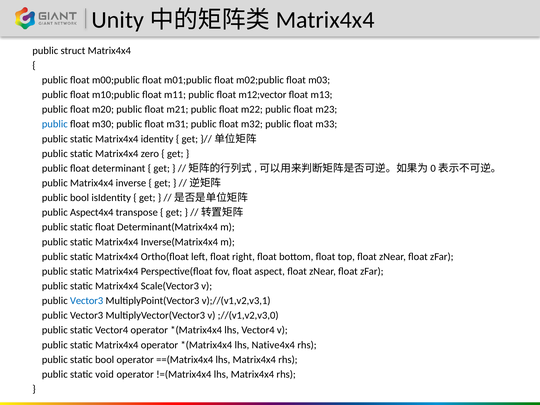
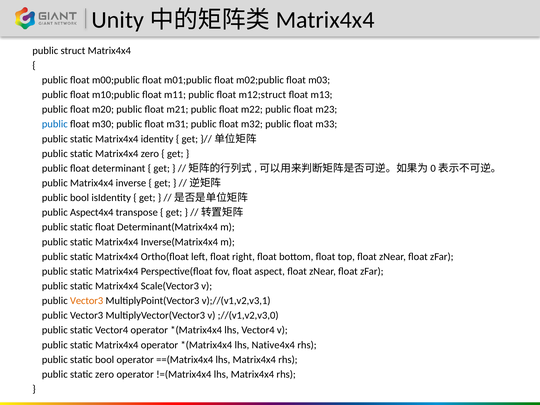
m12;vector: m12;vector -> m12;struct (262, 95)
Vector3 colour: blue -> orange (87, 301)
static void: void -> zero (105, 374)
